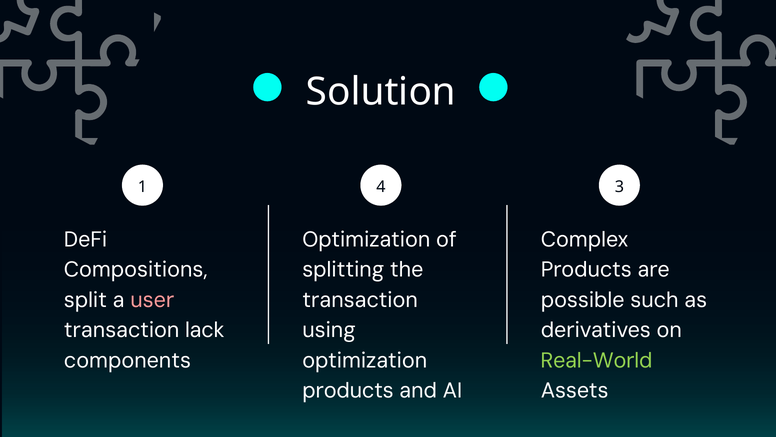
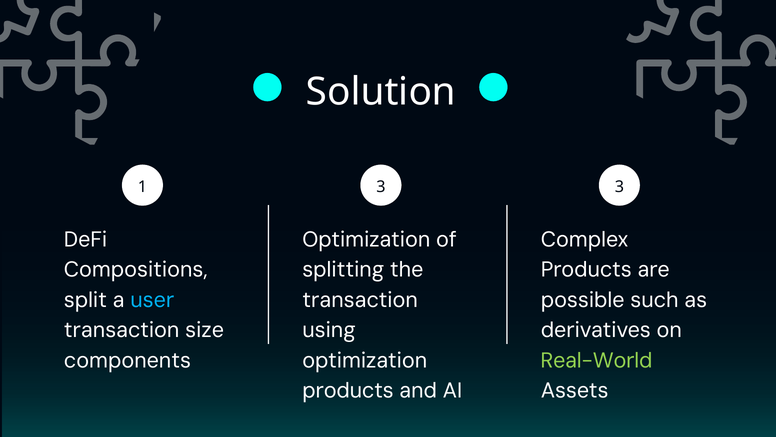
1 4: 4 -> 3 (381, 186)
user colour: pink -> light blue (152, 300)
lack: lack -> size (205, 330)
